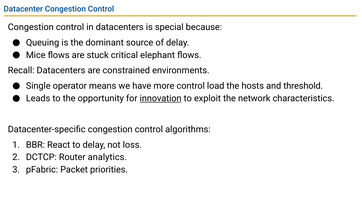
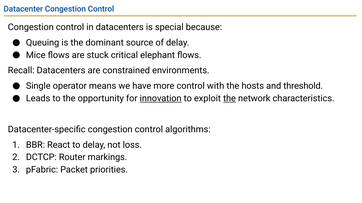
load: load -> with (216, 86)
the underline: none -> present (229, 99)
analytics: analytics -> markings (107, 158)
